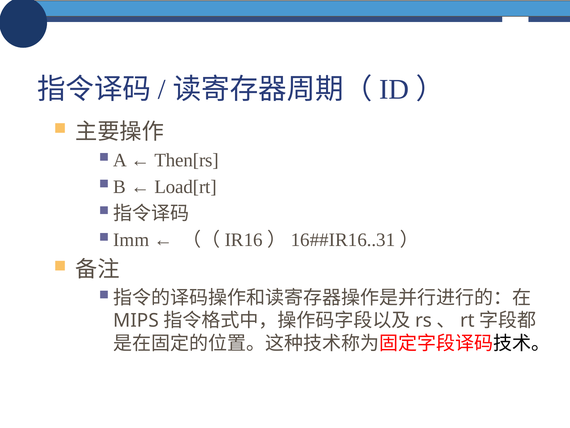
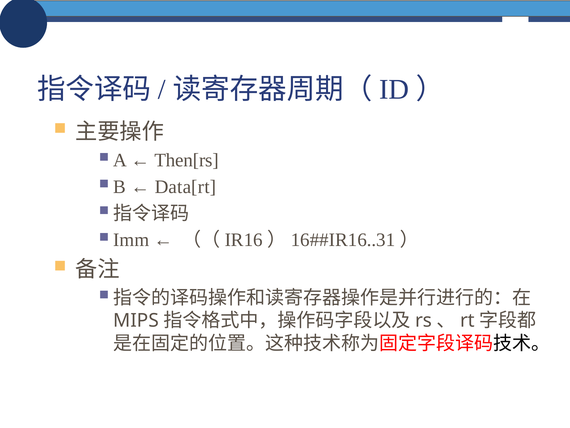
Load[rt: Load[rt -> Data[rt (185, 187)
